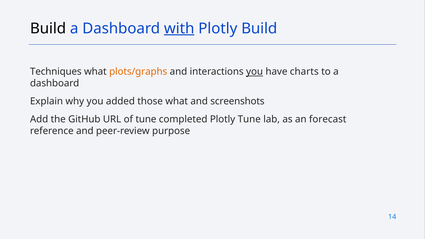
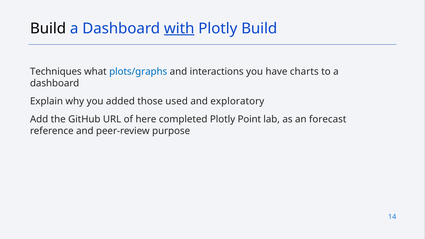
plots/graphs colour: orange -> blue (138, 72)
you underline: present -> none (255, 72)
those what: what -> used (177, 101)
screenshots: screenshots -> exploratory (237, 101)
of tune: tune -> here (146, 119)
Plotly Tune: Tune -> Point (249, 119)
